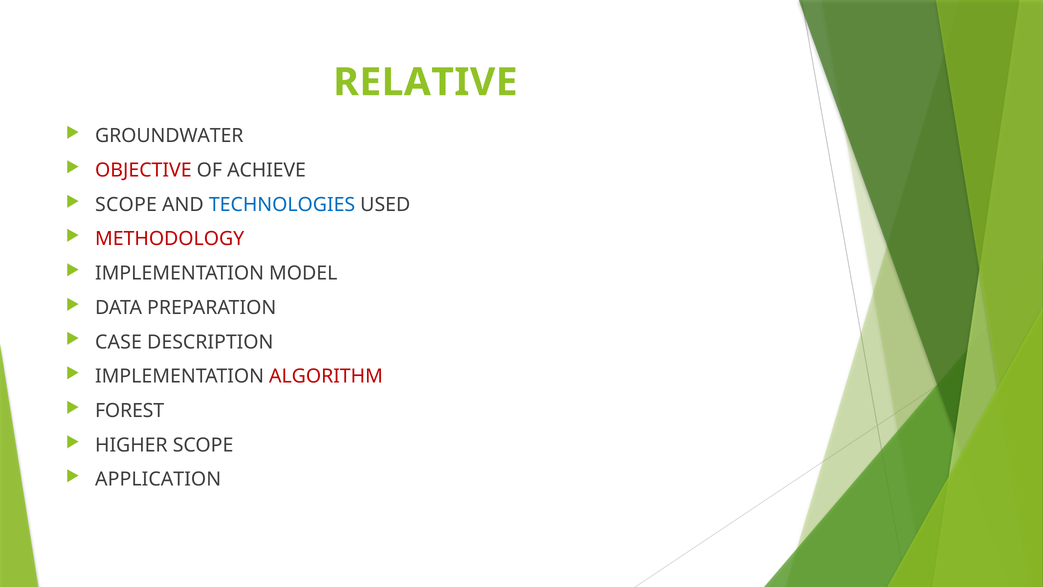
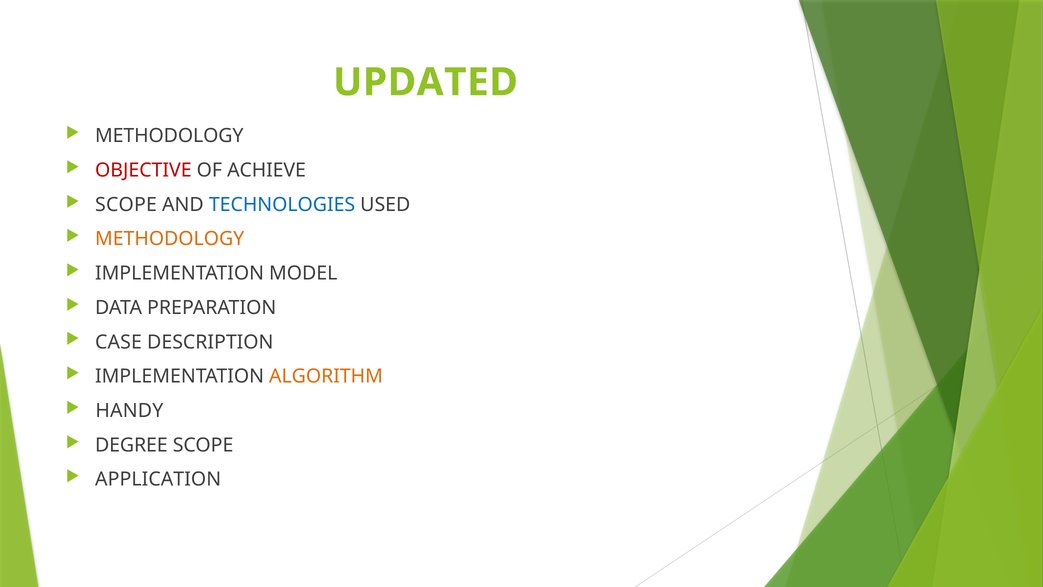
RELATIVE: RELATIVE -> UPDATED (425, 82)
GROUNDWATER: GROUNDWATER -> METHODOLOGY (169, 136)
METHODOLOGY colour: red -> orange (170, 239)
ALGORITHM colour: red -> orange (326, 376)
FOREST: FOREST -> HANDY (129, 411)
HIGHER: HIGHER -> DEGREE (131, 445)
